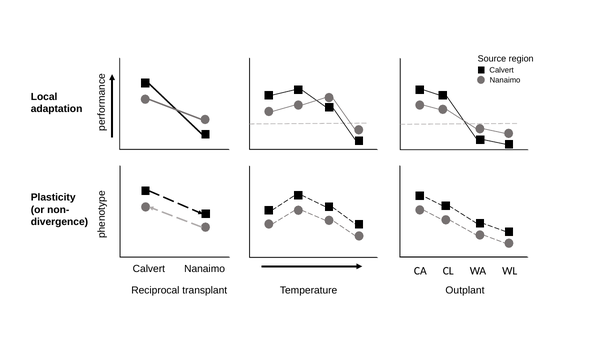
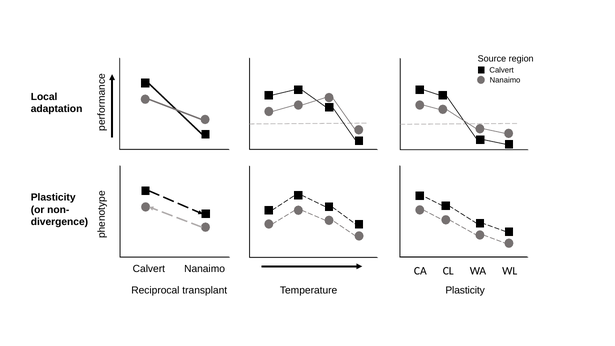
Outplant: Outplant -> Plasticity (465, 290)
